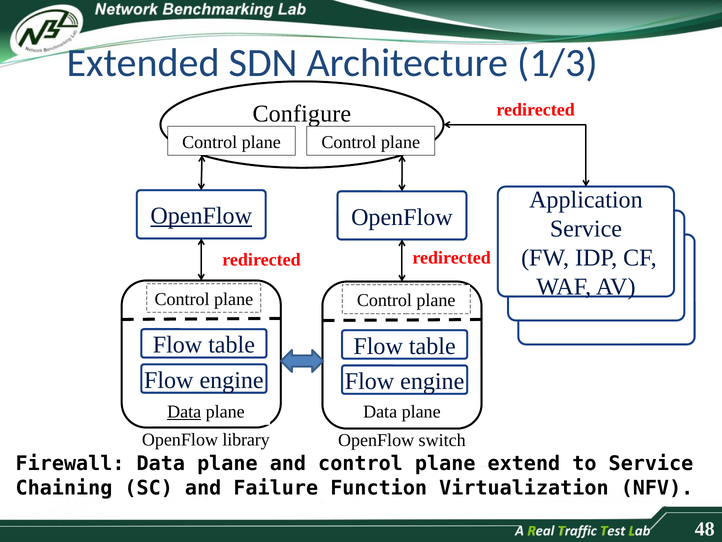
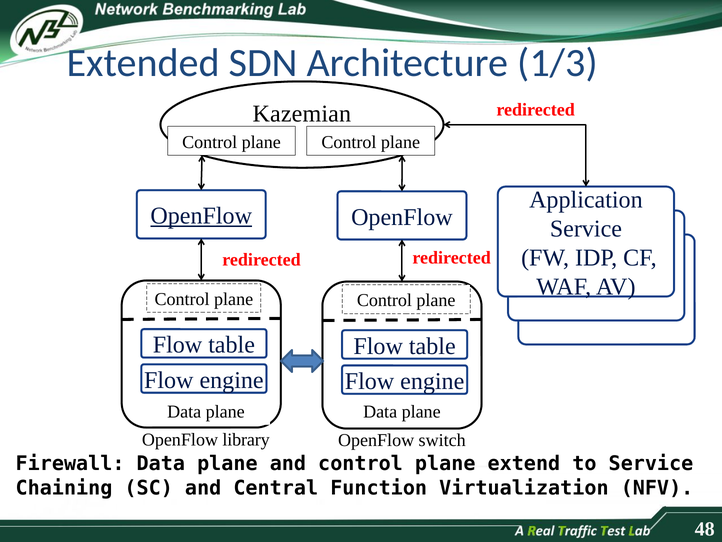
Configure: Configure -> Kazemian (302, 114)
Data underline: present -> none (184, 411)
Failure: Failure -> Central (276, 487)
